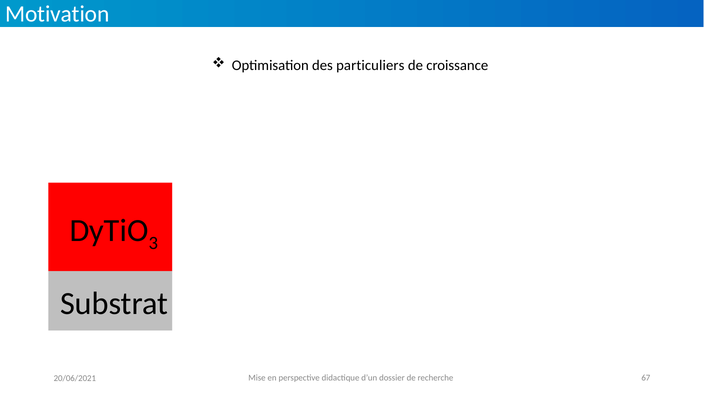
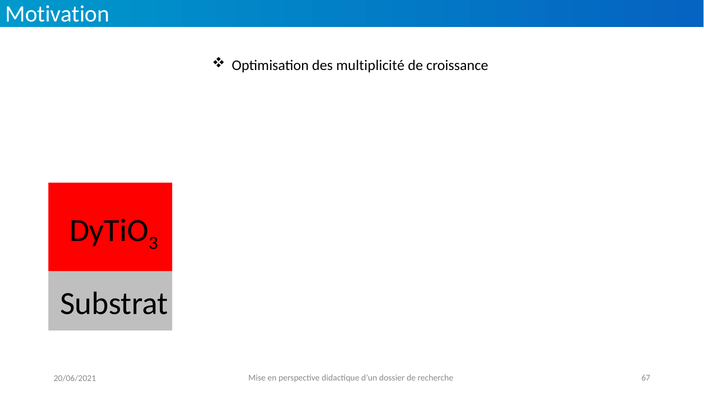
particuliers: particuliers -> multiplicité (370, 65)
